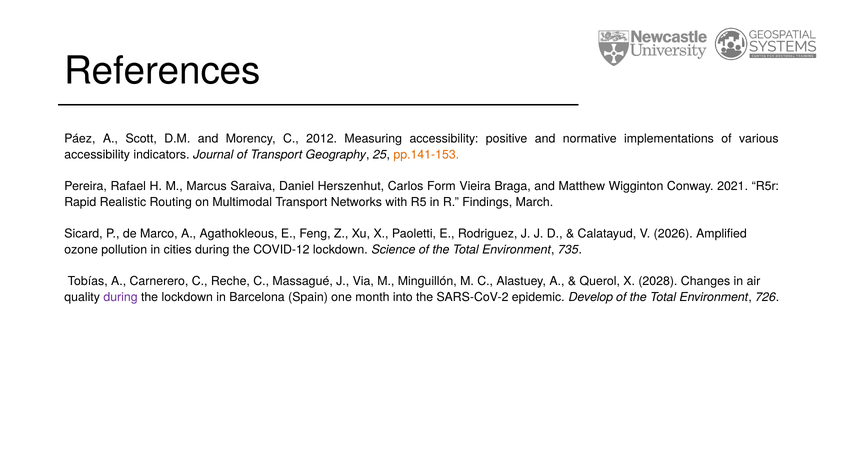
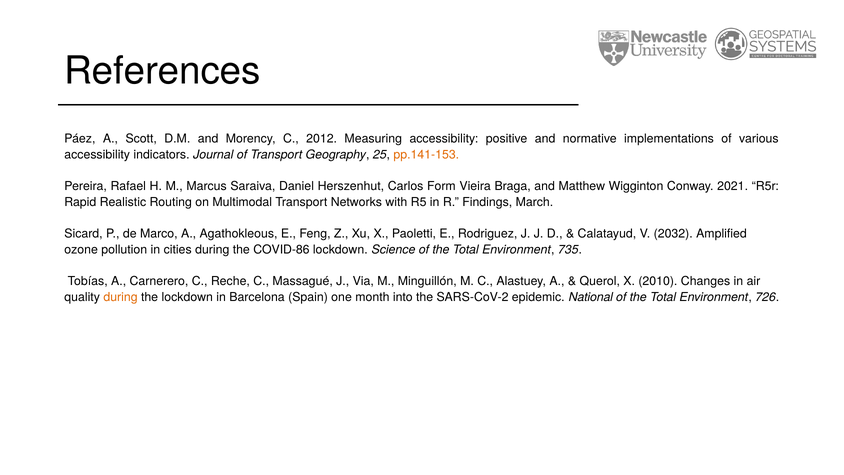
2026: 2026 -> 2032 (673, 234)
COVID-12: COVID-12 -> COVID-86 (281, 250)
2028: 2028 -> 2010 (658, 281)
during colour: purple -> orange (121, 297)
Develop: Develop -> National (591, 297)
